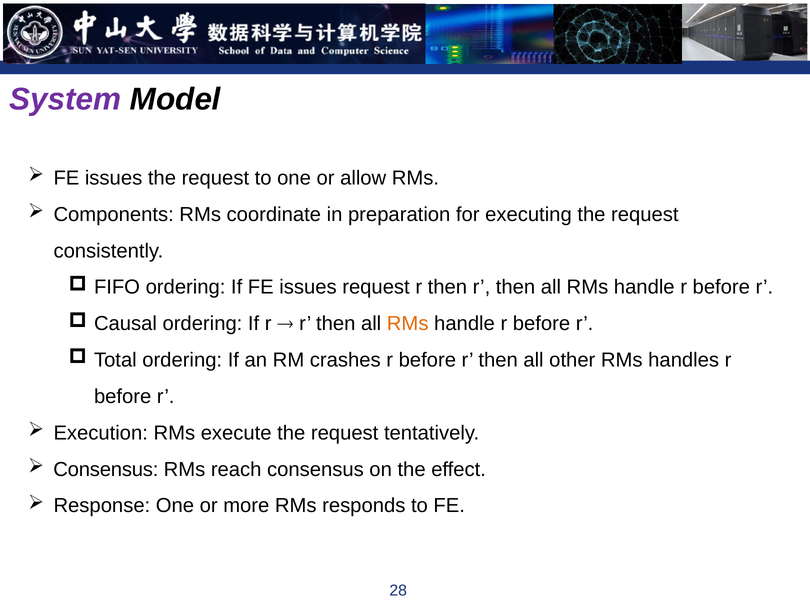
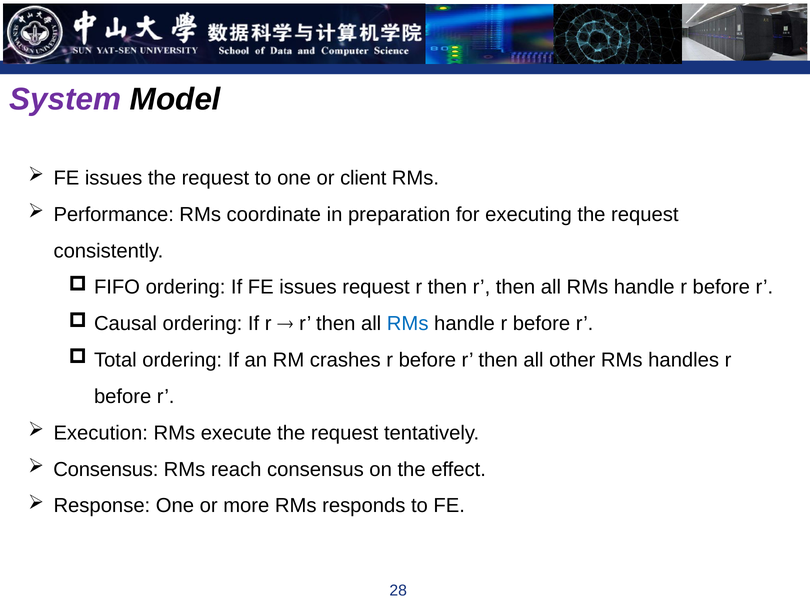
allow: allow -> client (363, 178)
Components: Components -> Performance (114, 215)
RMs colour: orange -> blue (408, 324)
